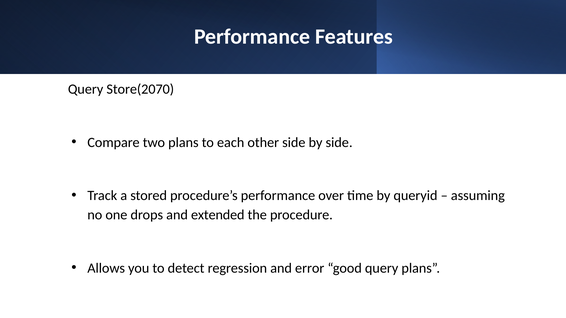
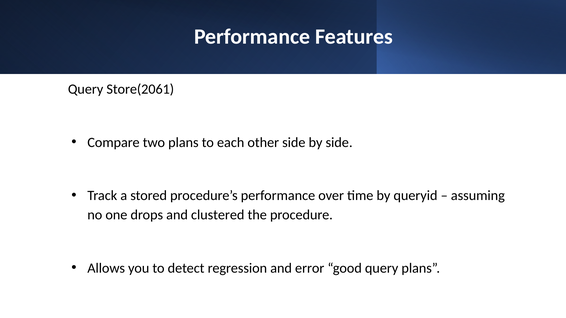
Store(2070: Store(2070 -> Store(2061 (140, 89)
extended: extended -> clustered (218, 215)
